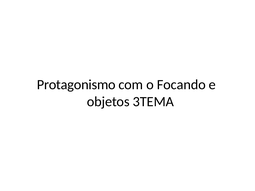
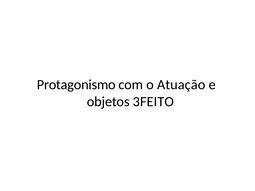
Focando: Focando -> Atuação (181, 85)
3TEMA: 3TEMA -> 3FEITO (153, 102)
